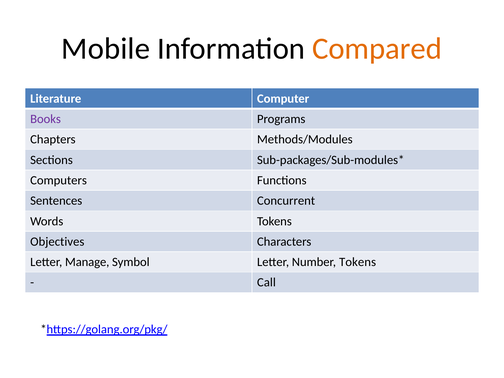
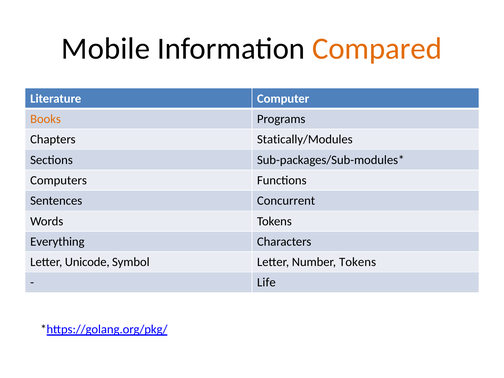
Books colour: purple -> orange (46, 119)
Methods/Modules: Methods/Modules -> Statically/Modules (305, 139)
Objectives: Objectives -> Everything (57, 242)
Manage: Manage -> Unicode (87, 262)
Call: Call -> Life (266, 283)
